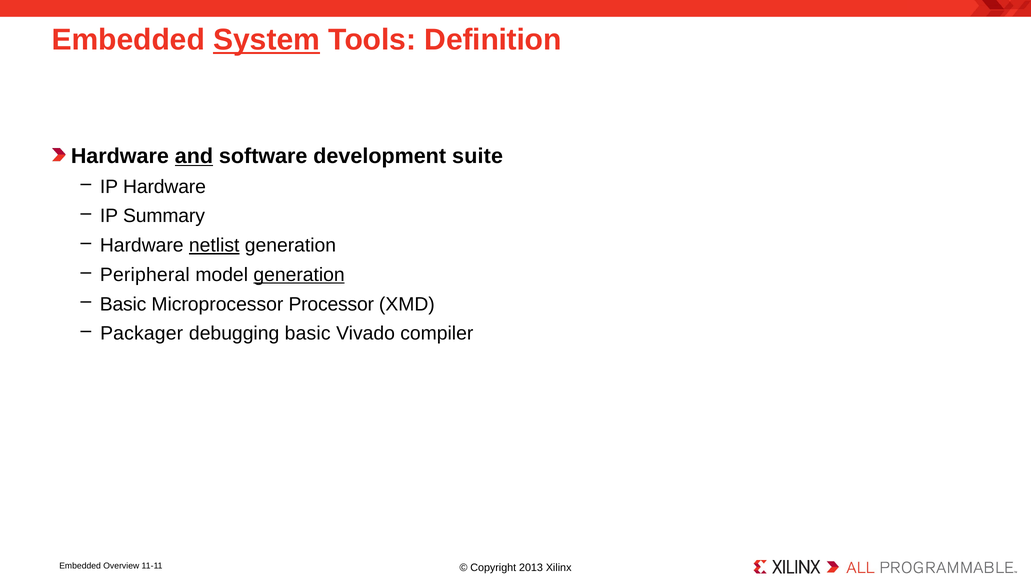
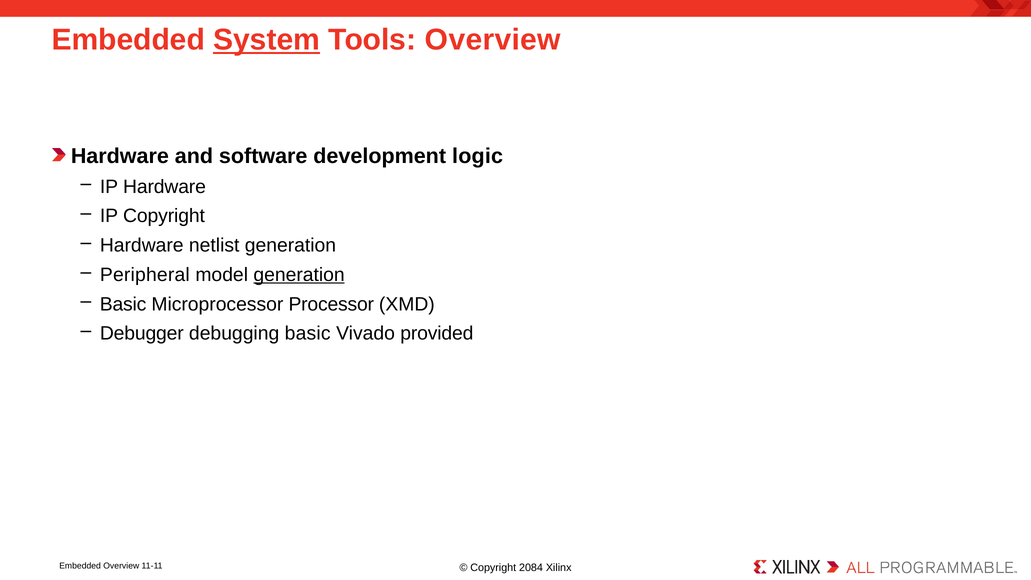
Tools Definition: Definition -> Overview (493, 40)
and underline: present -> none (194, 156)
suite: suite -> logic (478, 156)
IP Summary: Summary -> Copyright (164, 216)
netlist underline: present -> none (214, 245)
Packager: Packager -> Debugger (142, 334)
compiler: compiler -> provided (437, 334)
2013: 2013 -> 2084 (531, 568)
